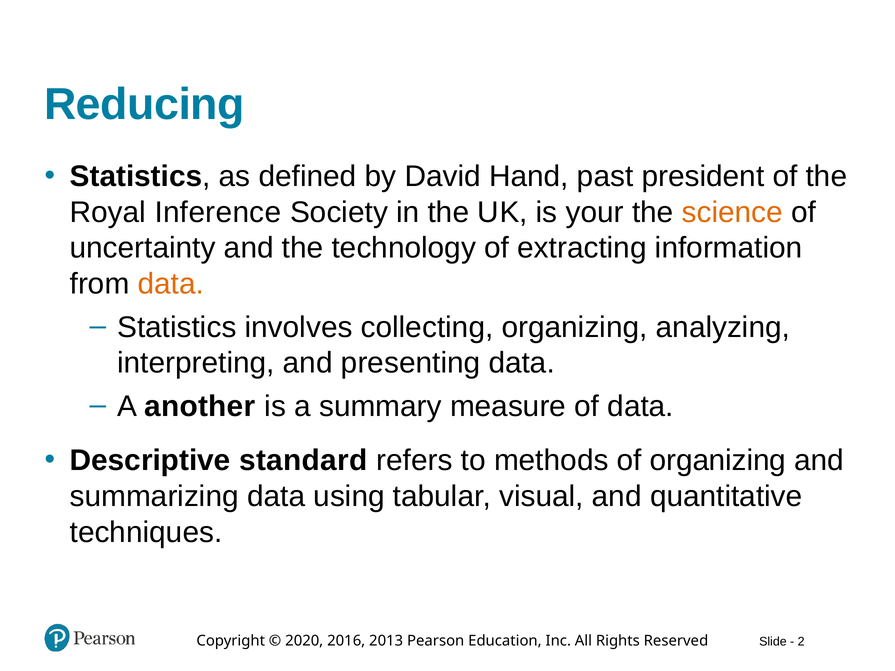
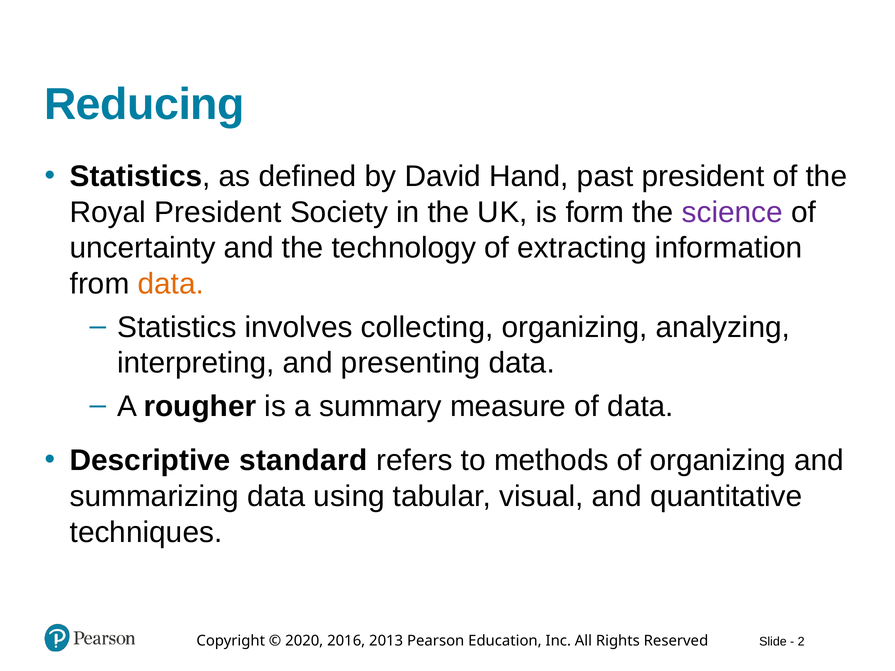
Royal Inference: Inference -> President (218, 212)
your: your -> form (595, 212)
science colour: orange -> purple (732, 212)
another: another -> rougher (200, 406)
